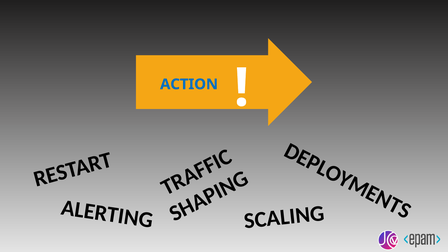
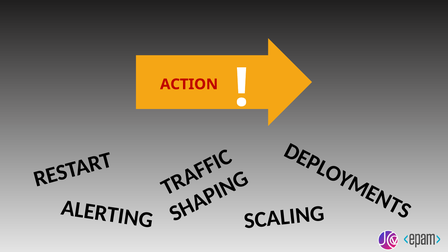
ACTION colour: blue -> red (189, 84)
